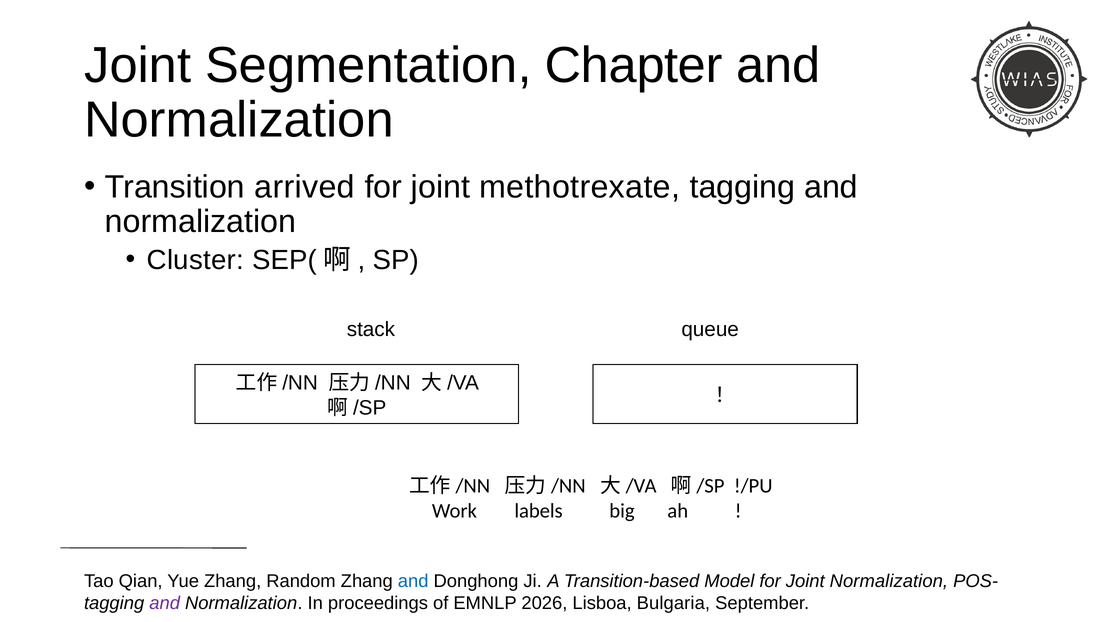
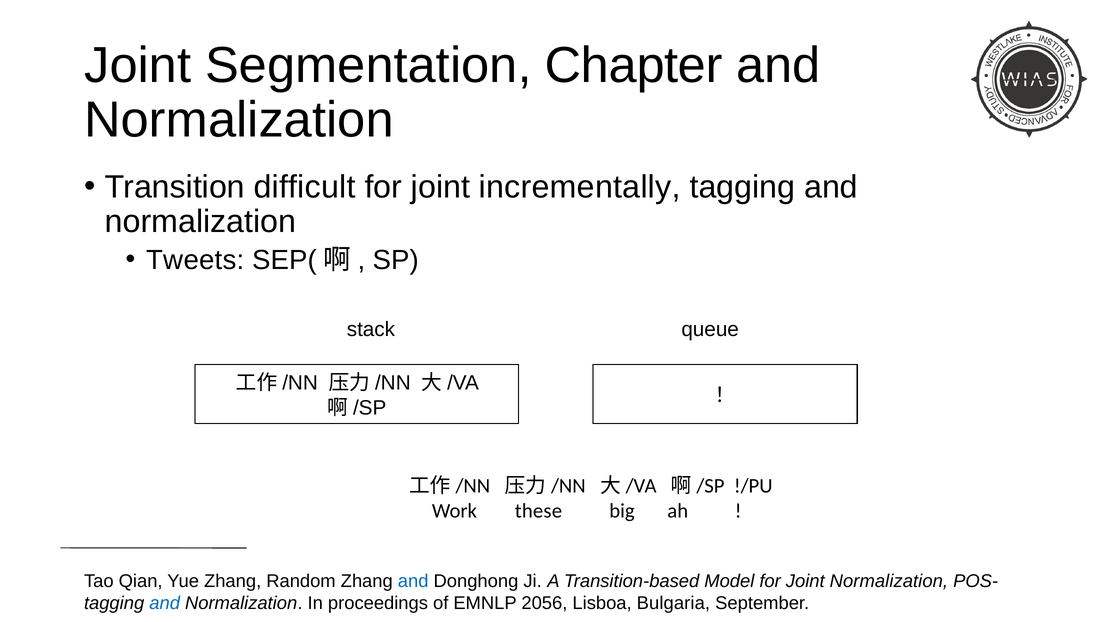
arrived: arrived -> difficult (305, 187)
methotrexate: methotrexate -> incrementally (580, 187)
Cluster: Cluster -> Tweets (195, 260)
labels: labels -> these (538, 510)
and colour: purple -> blue (165, 603)
2026: 2026 -> 2056 (544, 603)
